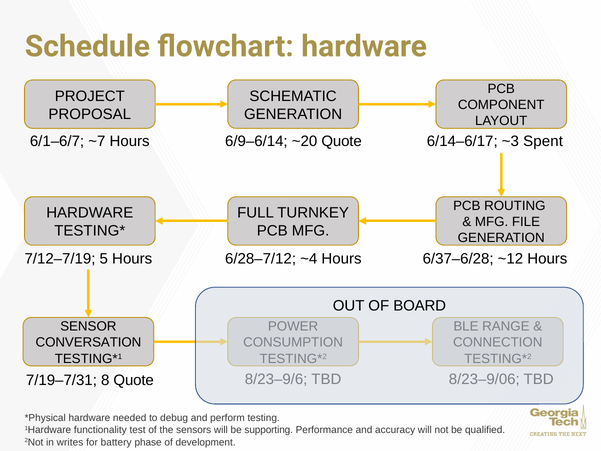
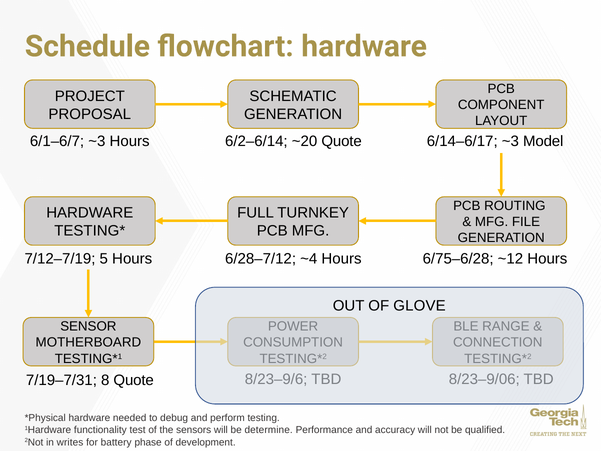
6/1–6/7 ~7: ~7 -> ~3 (97, 141)
6/9–6/14: 6/9–6/14 -> 6/2–6/14 (256, 141)
Spent: Spent -> Model (543, 141)
6/37–6/28: 6/37–6/28 -> 6/75–6/28 (458, 259)
BOARD: BOARD -> GLOVE (420, 306)
CONVERSATION: CONVERSATION -> MOTHERBOARD (88, 342)
supporting: supporting -> determine (269, 430)
